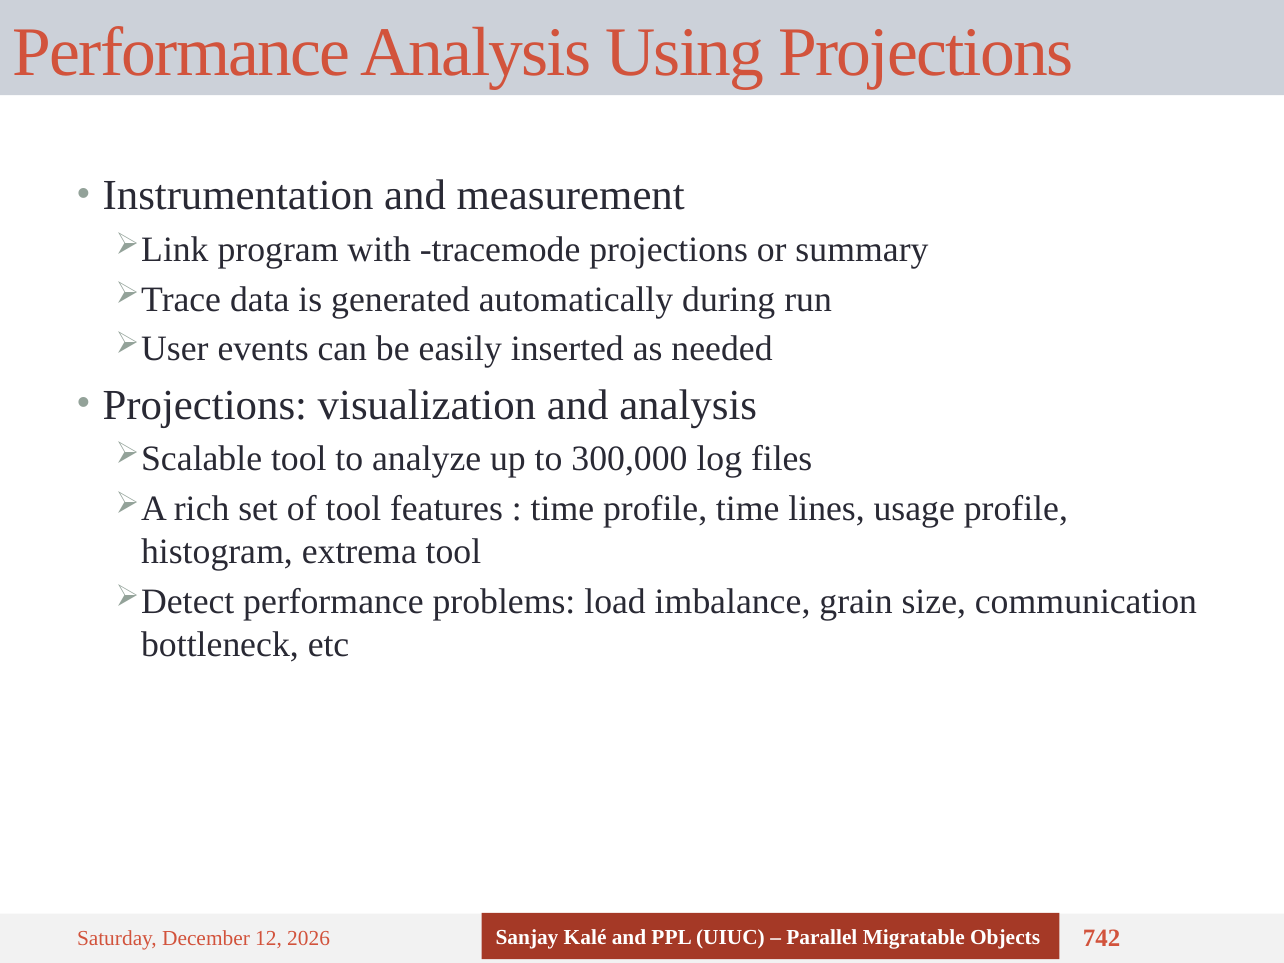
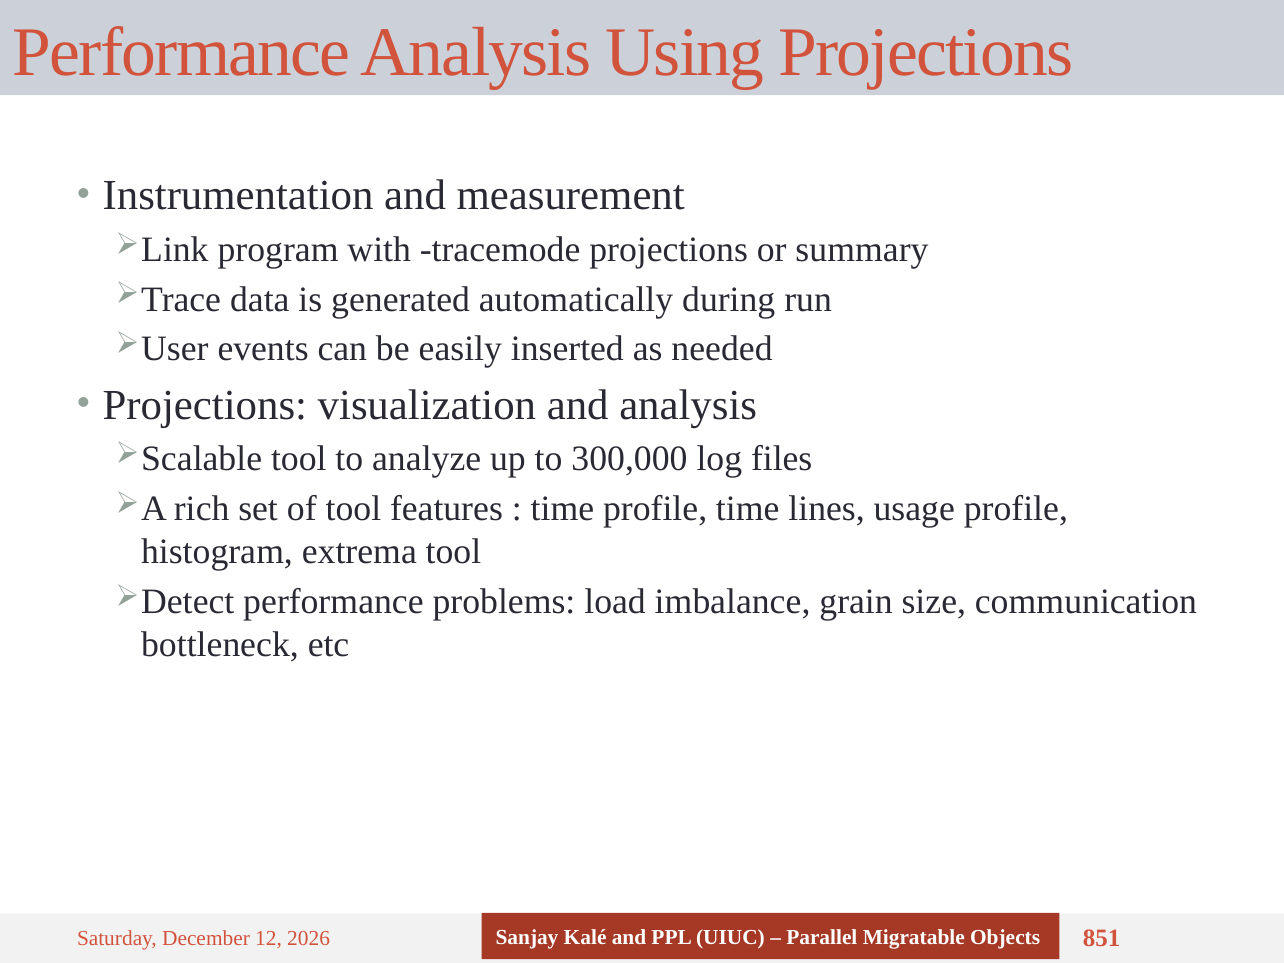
742: 742 -> 851 (1102, 938)
